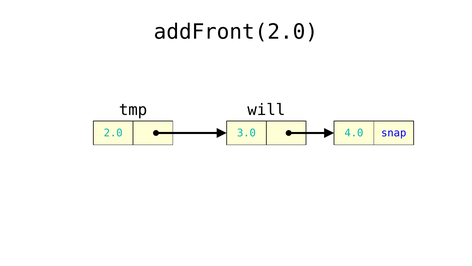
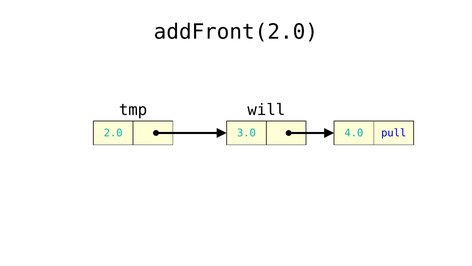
snap: snap -> pull (394, 133)
